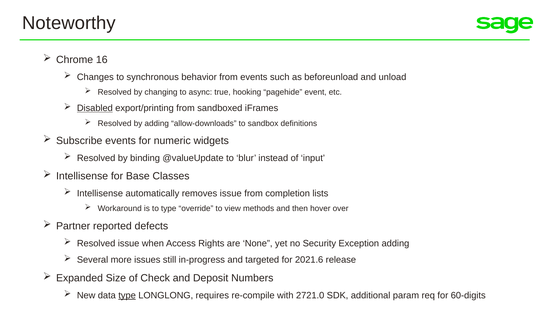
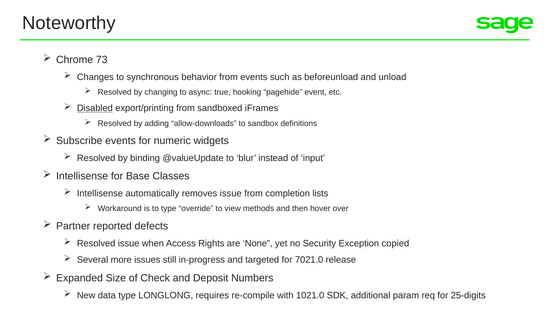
16: 16 -> 73 (102, 60)
Exception adding: adding -> copied (395, 243)
2021.6: 2021.6 -> 7021.0 (309, 260)
type underline: present -> none (127, 295)
2721.0: 2721.0 -> 1021.0 (310, 295)
60-digits: 60-digits -> 25-digits (468, 295)
